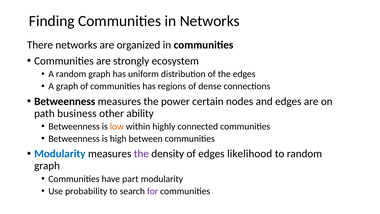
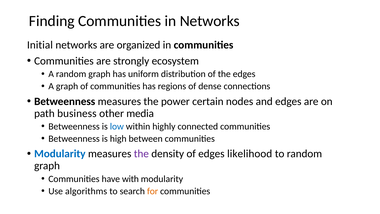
There: There -> Initial (40, 45)
ability: ability -> media (140, 113)
low colour: orange -> blue (117, 126)
part: part -> with (130, 179)
probability: probability -> algorithms (86, 191)
for colour: purple -> orange (153, 191)
